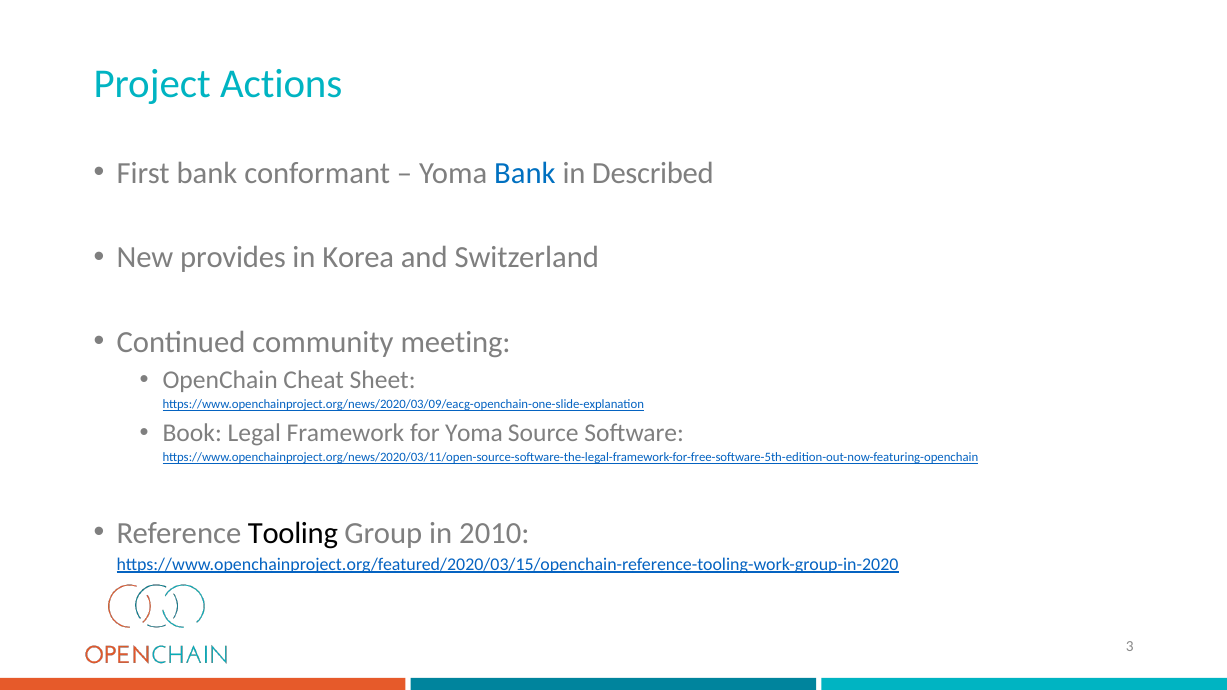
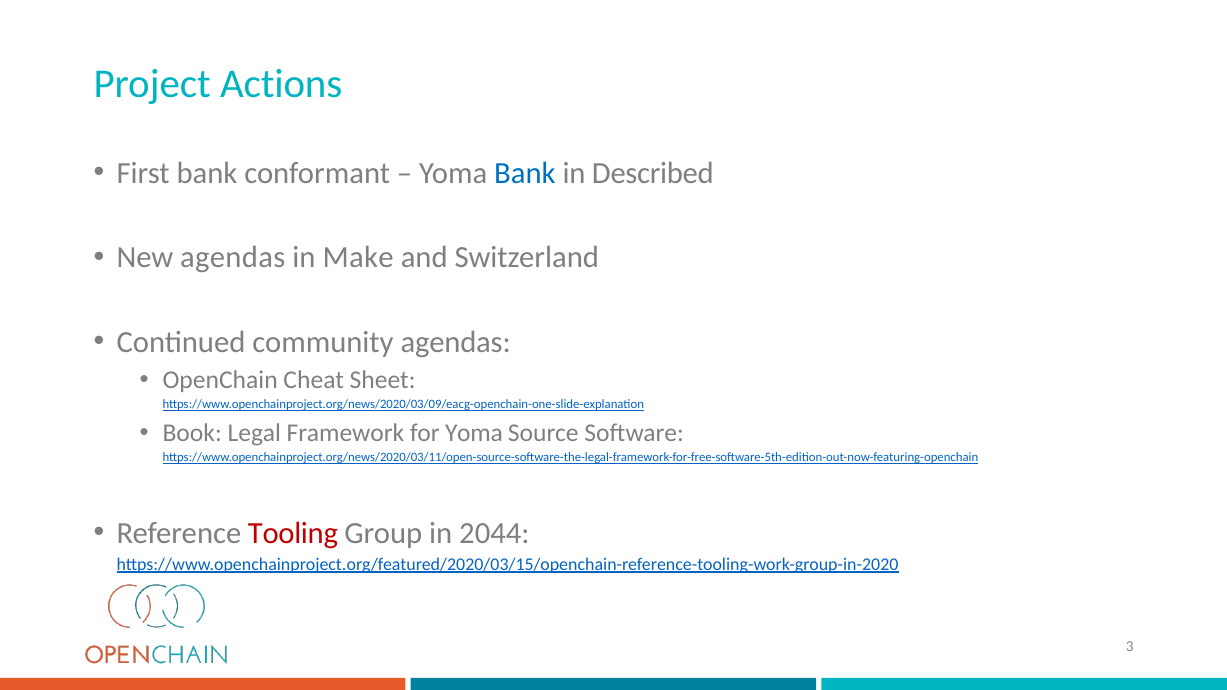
New provides: provides -> agendas (233, 258)
Korea: Korea -> Make (358, 258)
community meeting: meeting -> agendas (456, 342)
Tooling colour: black -> red (293, 533)
2010: 2010 -> 2044 (494, 533)
